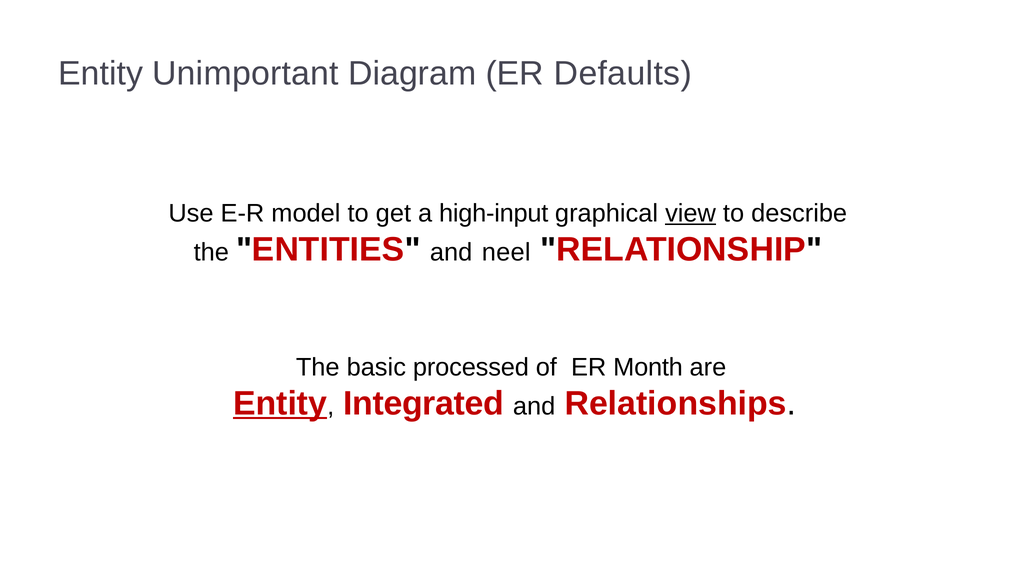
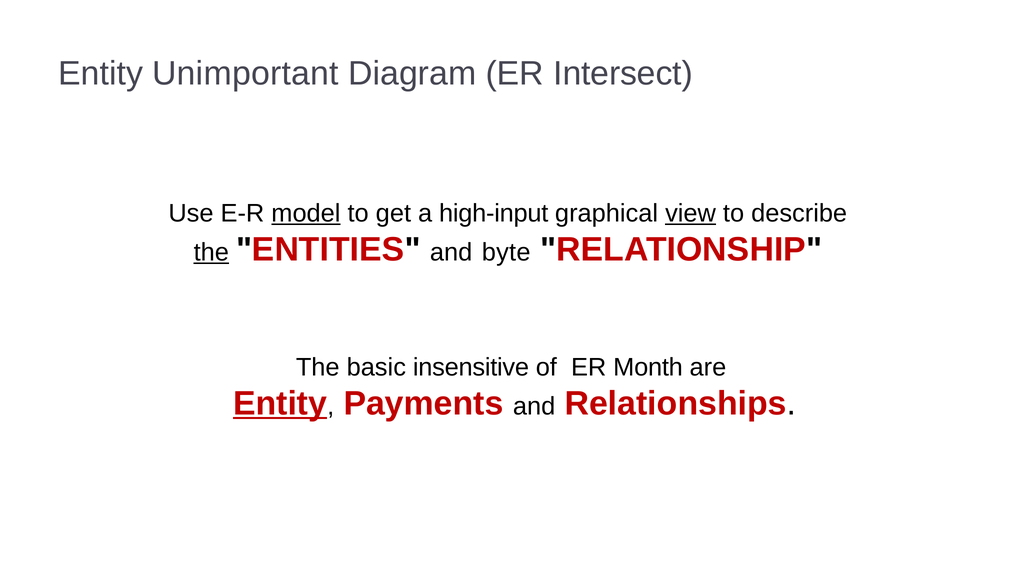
Defaults: Defaults -> Intersect (623, 74)
model underline: none -> present (306, 213)
the underline: none -> present (211, 252)
neel: neel -> byte (506, 252)
processed: processed -> insensitive (471, 367)
Integrated: Integrated -> Payments (423, 403)
